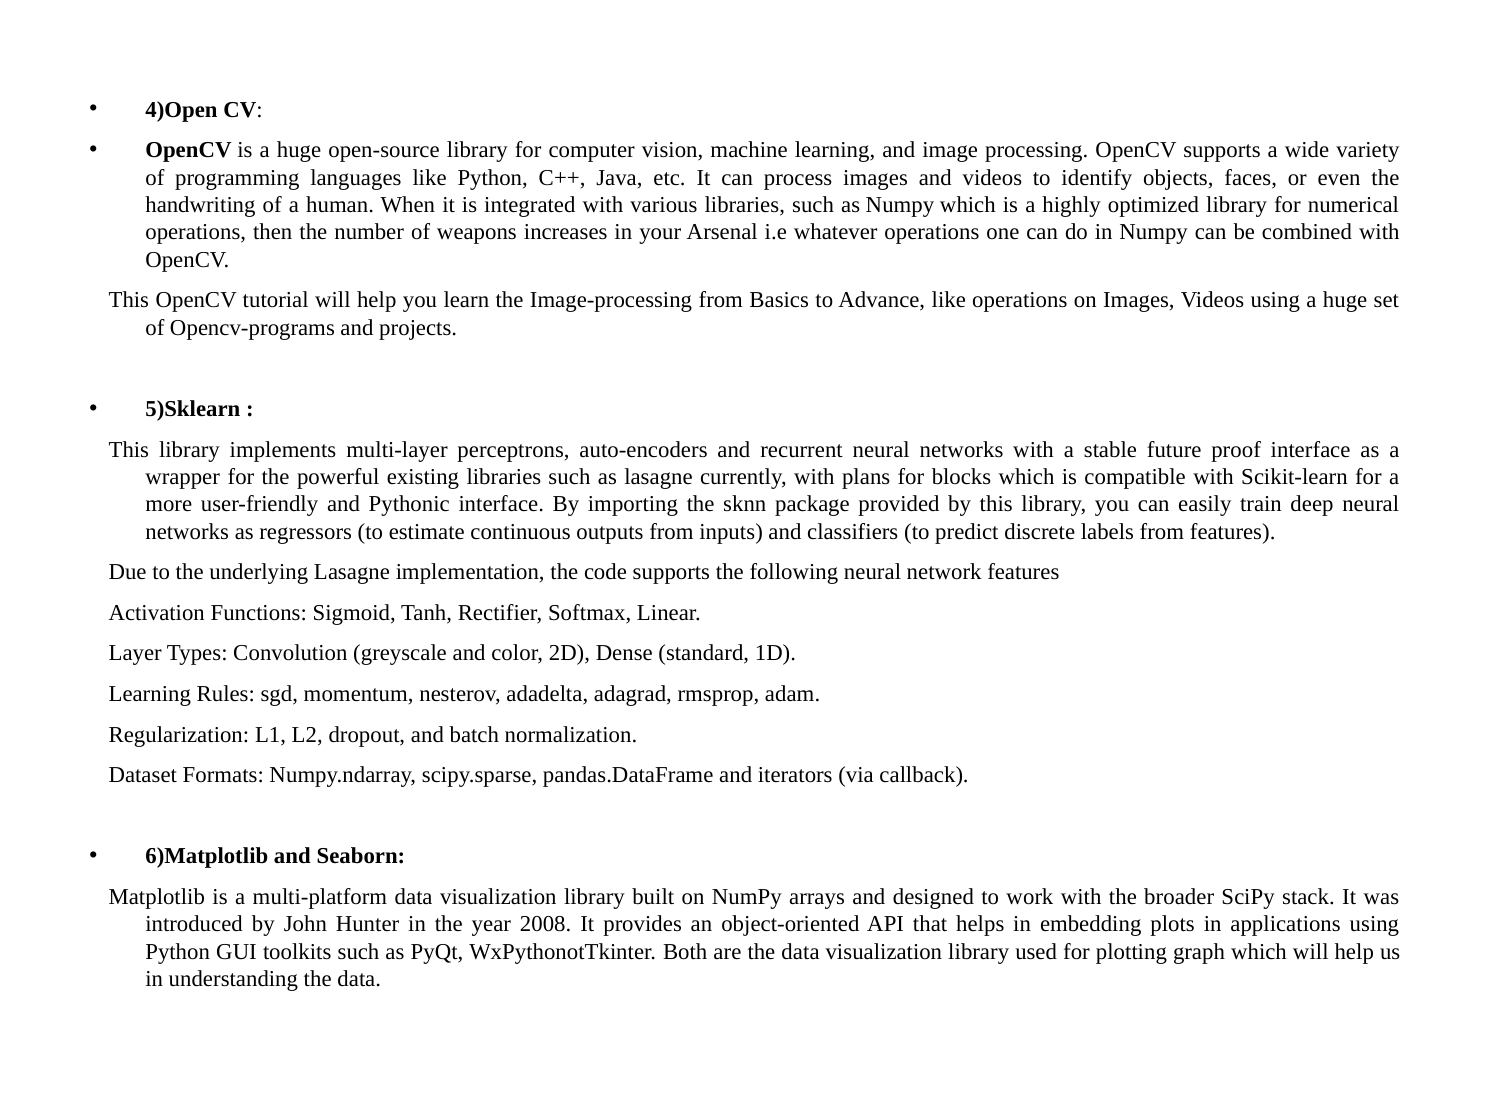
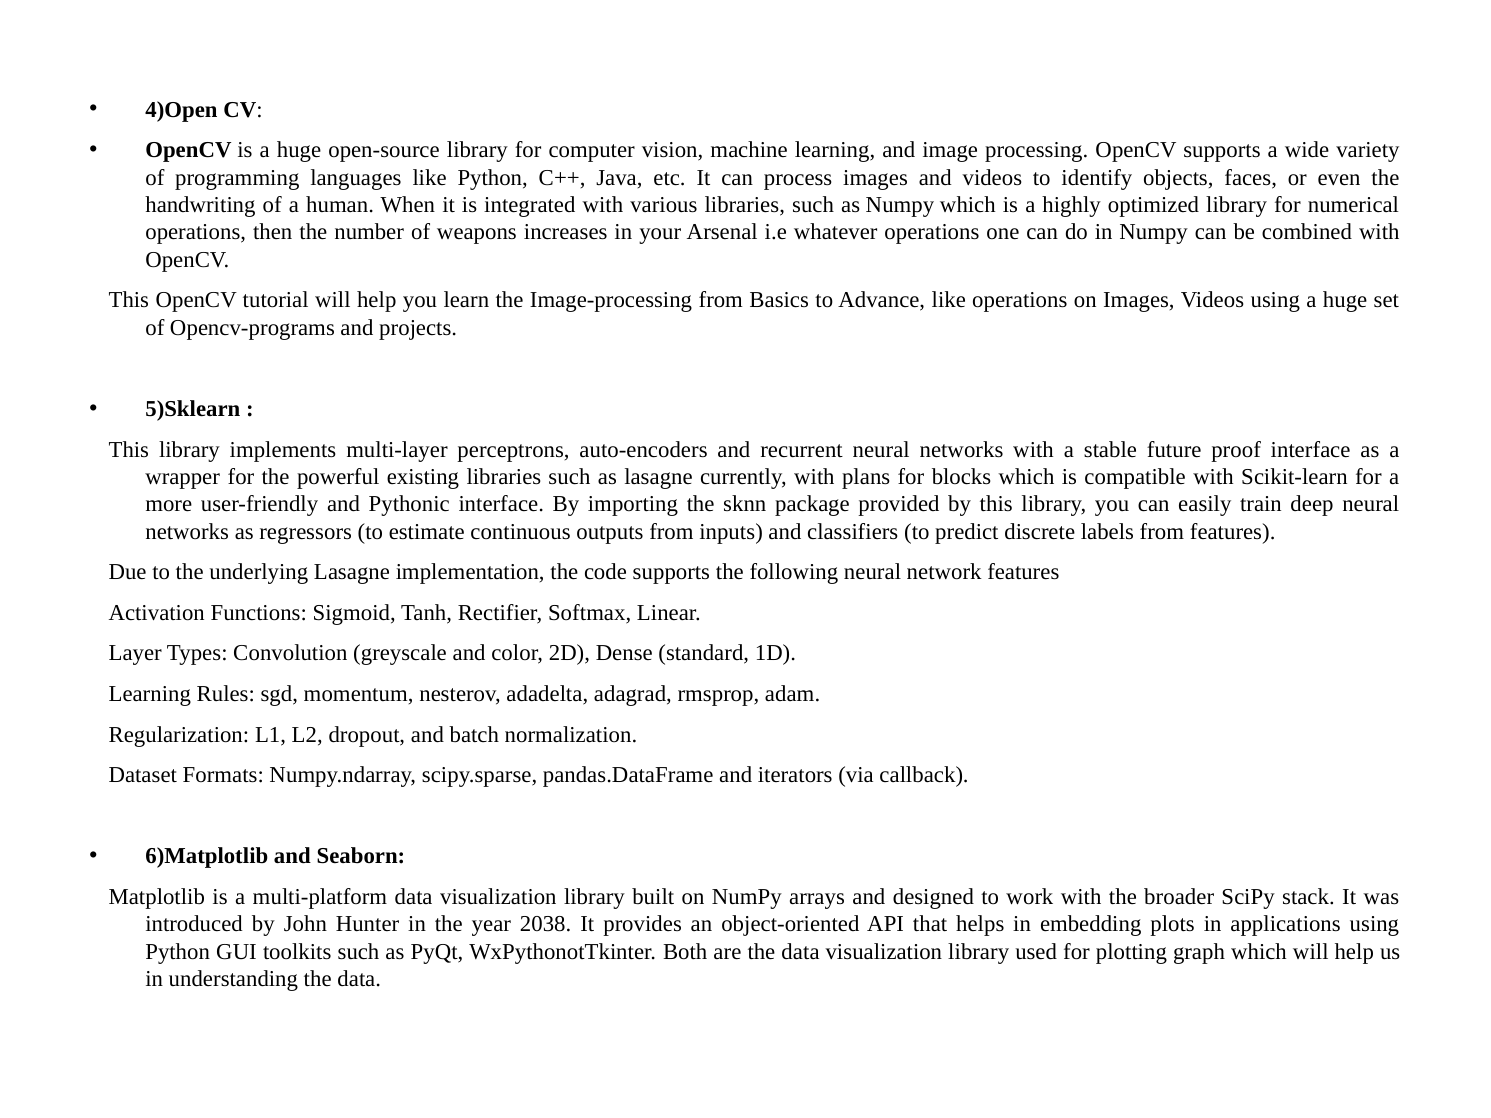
2008: 2008 -> 2038 (546, 925)
